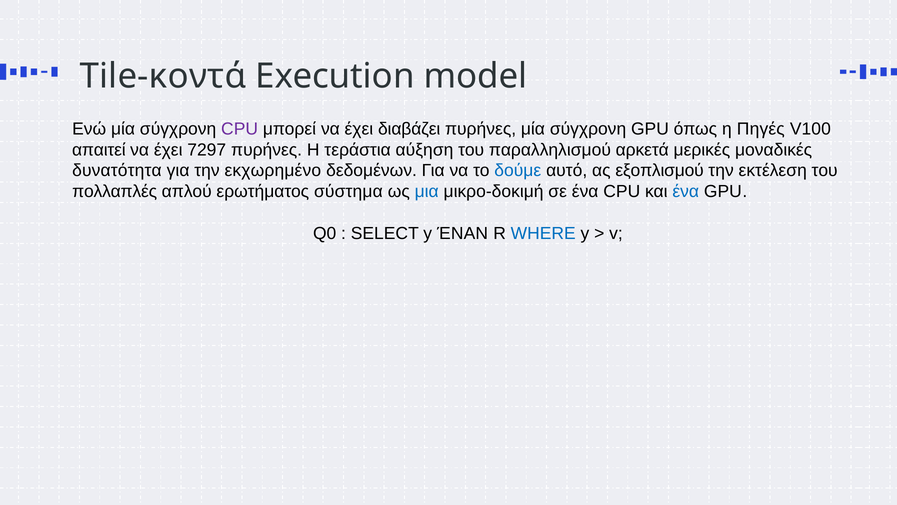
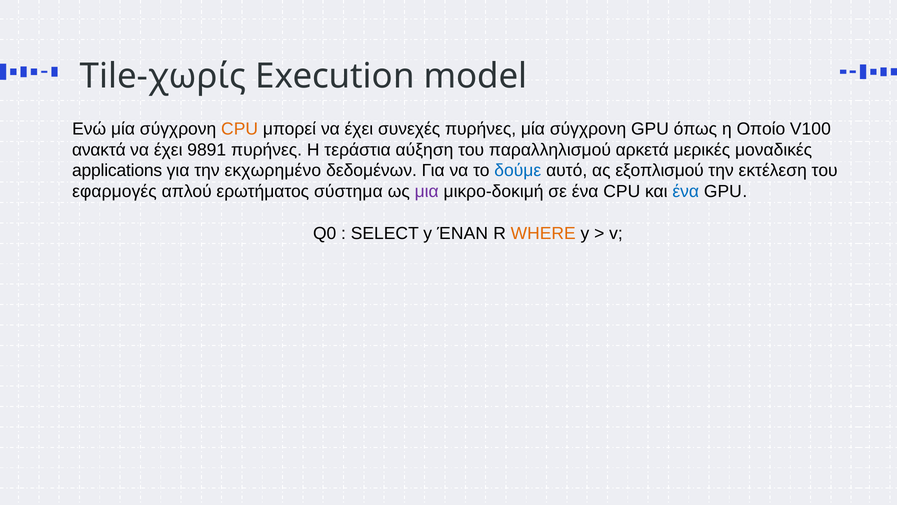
Tile-κοντά: Tile-κοντά -> Tile-χωρίς (163, 76)
CPU colour: purple -> orange (240, 129)
διαβάζει: διαβάζει -> συνεχές (409, 129)
Πηγές: Πηγές -> Οποίο (761, 129)
απαιτεί: απαιτεί -> ανακτά (99, 150)
7297: 7297 -> 9891 (207, 150)
δυνατότητα: δυνατότητα -> applications (117, 171)
πολλαπλές: πολλαπλές -> εφαρμογές (114, 192)
μια colour: blue -> purple (427, 192)
WHERE colour: blue -> orange (543, 233)
